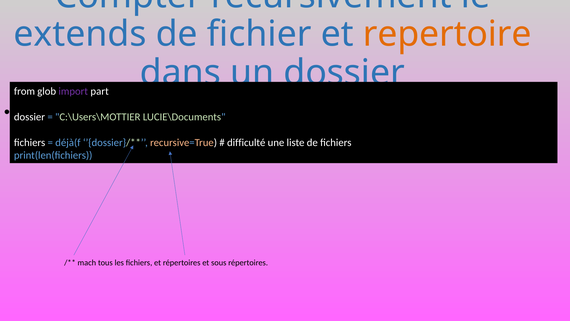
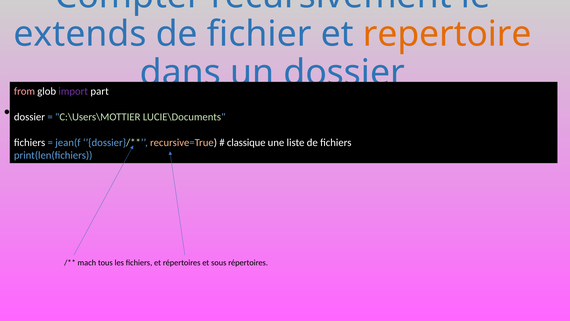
from colour: white -> pink (24, 91)
déjà(f: déjà(f -> jean(f (68, 142)
difficulté: difficulté -> classique (246, 142)
